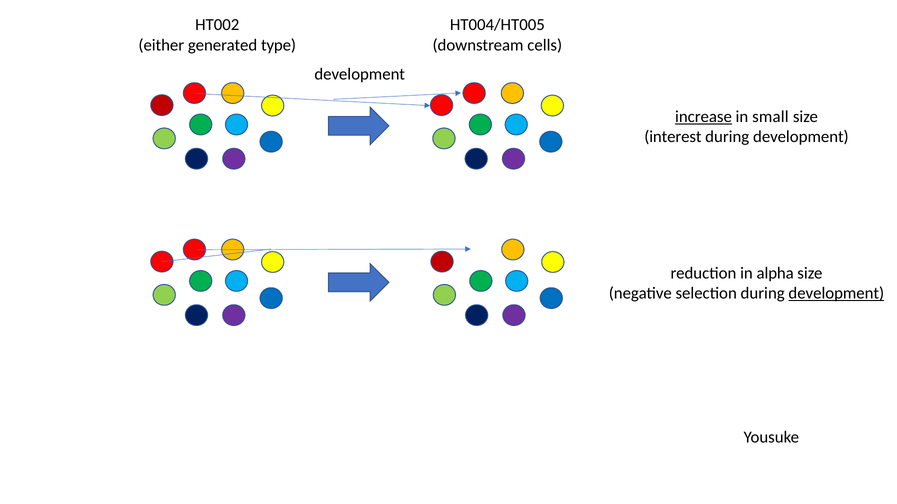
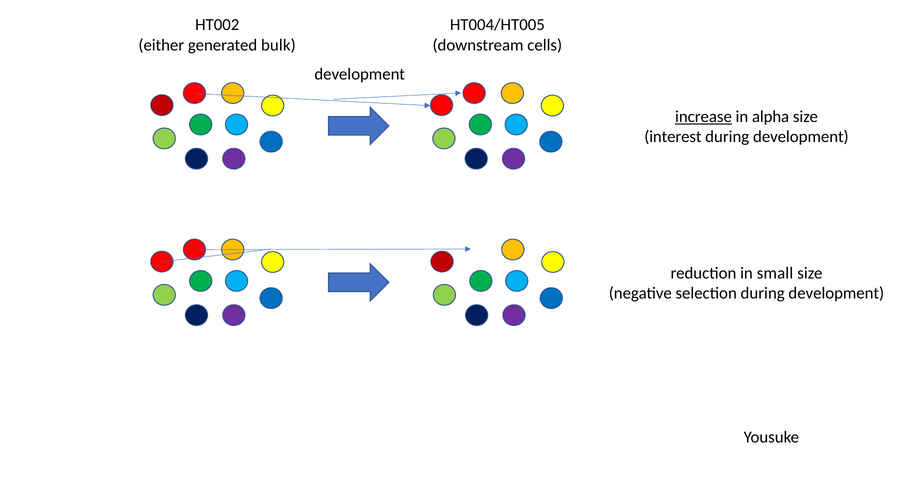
type: type -> bulk (278, 45)
small: small -> alpha (771, 117)
alpha: alpha -> small (775, 273)
development underline: present -> none (836, 294)
